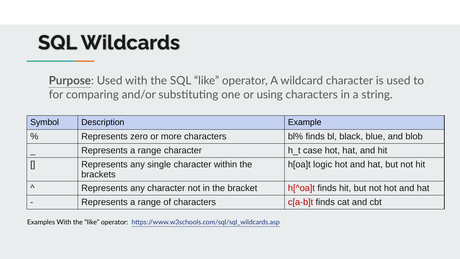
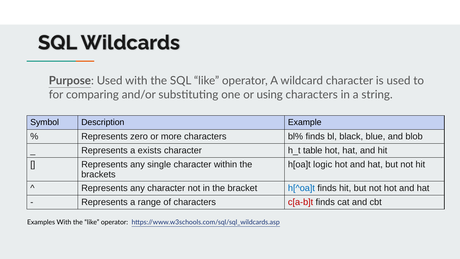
range: range -> exists (150, 150)
case: case -> table (313, 150)
h[^oa]t colour: red -> blue (301, 188)
